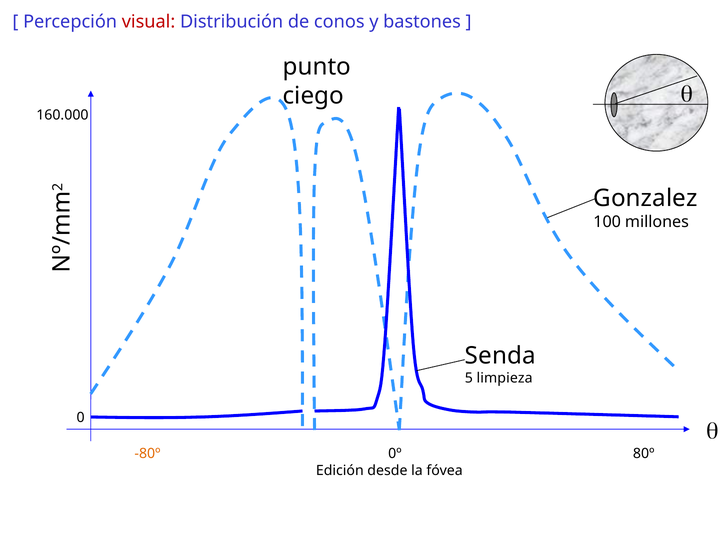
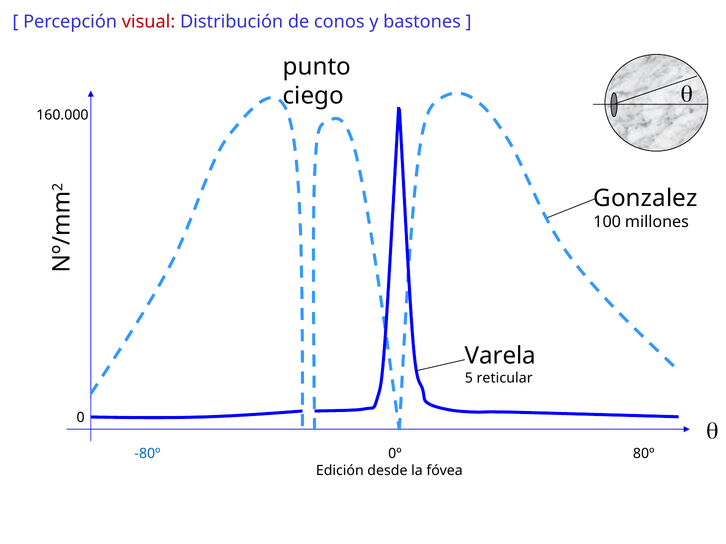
Senda: Senda -> Varela (500, 356)
limpieza: limpieza -> reticular (505, 379)
-80º colour: orange -> blue (147, 454)
